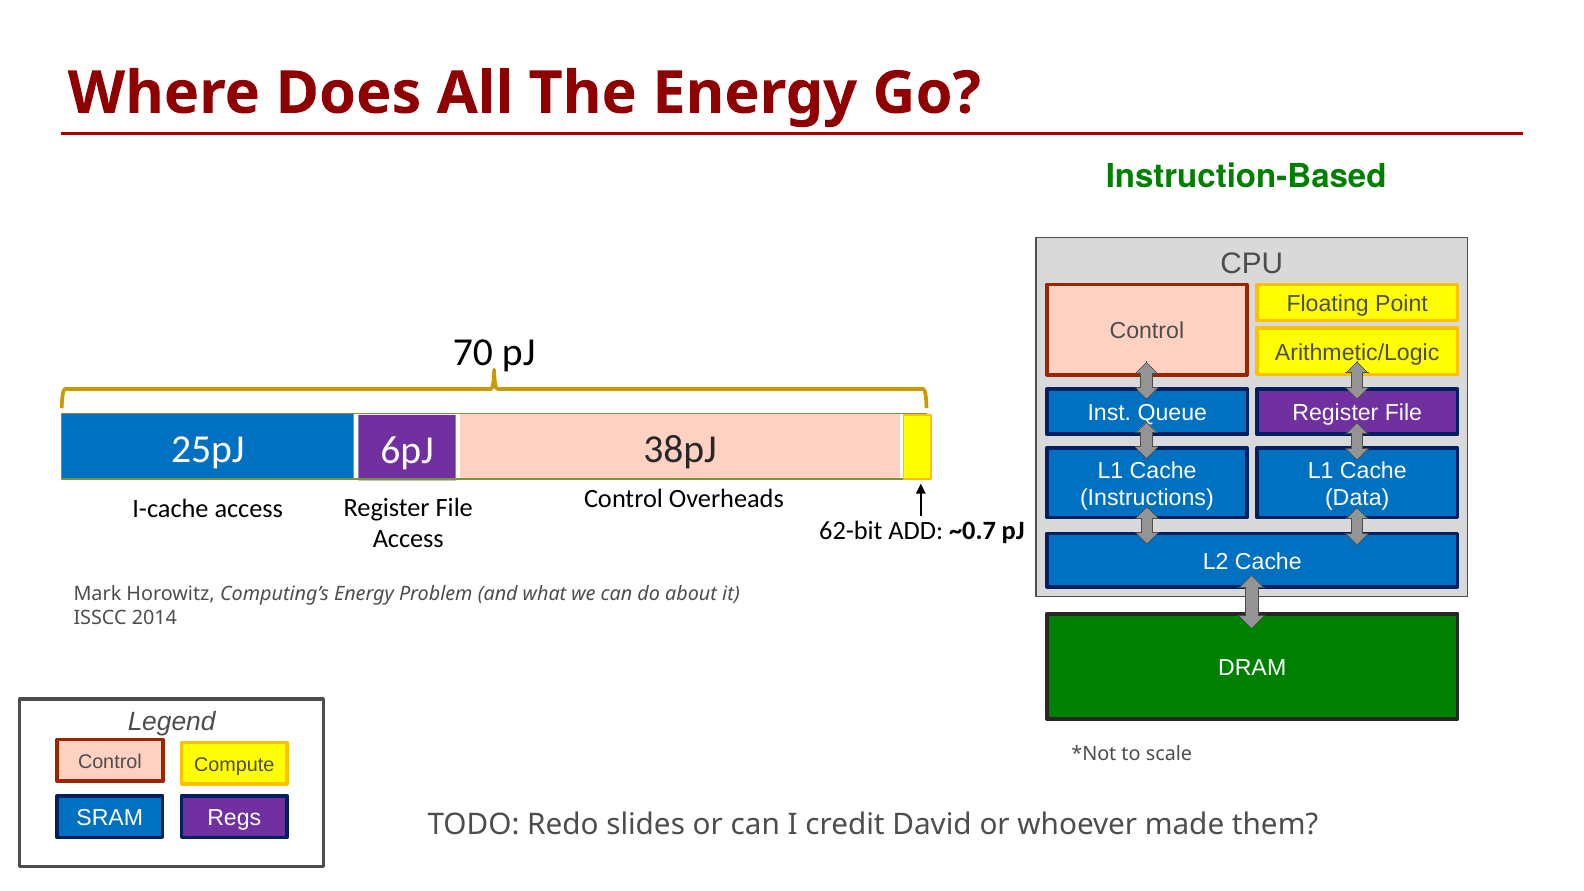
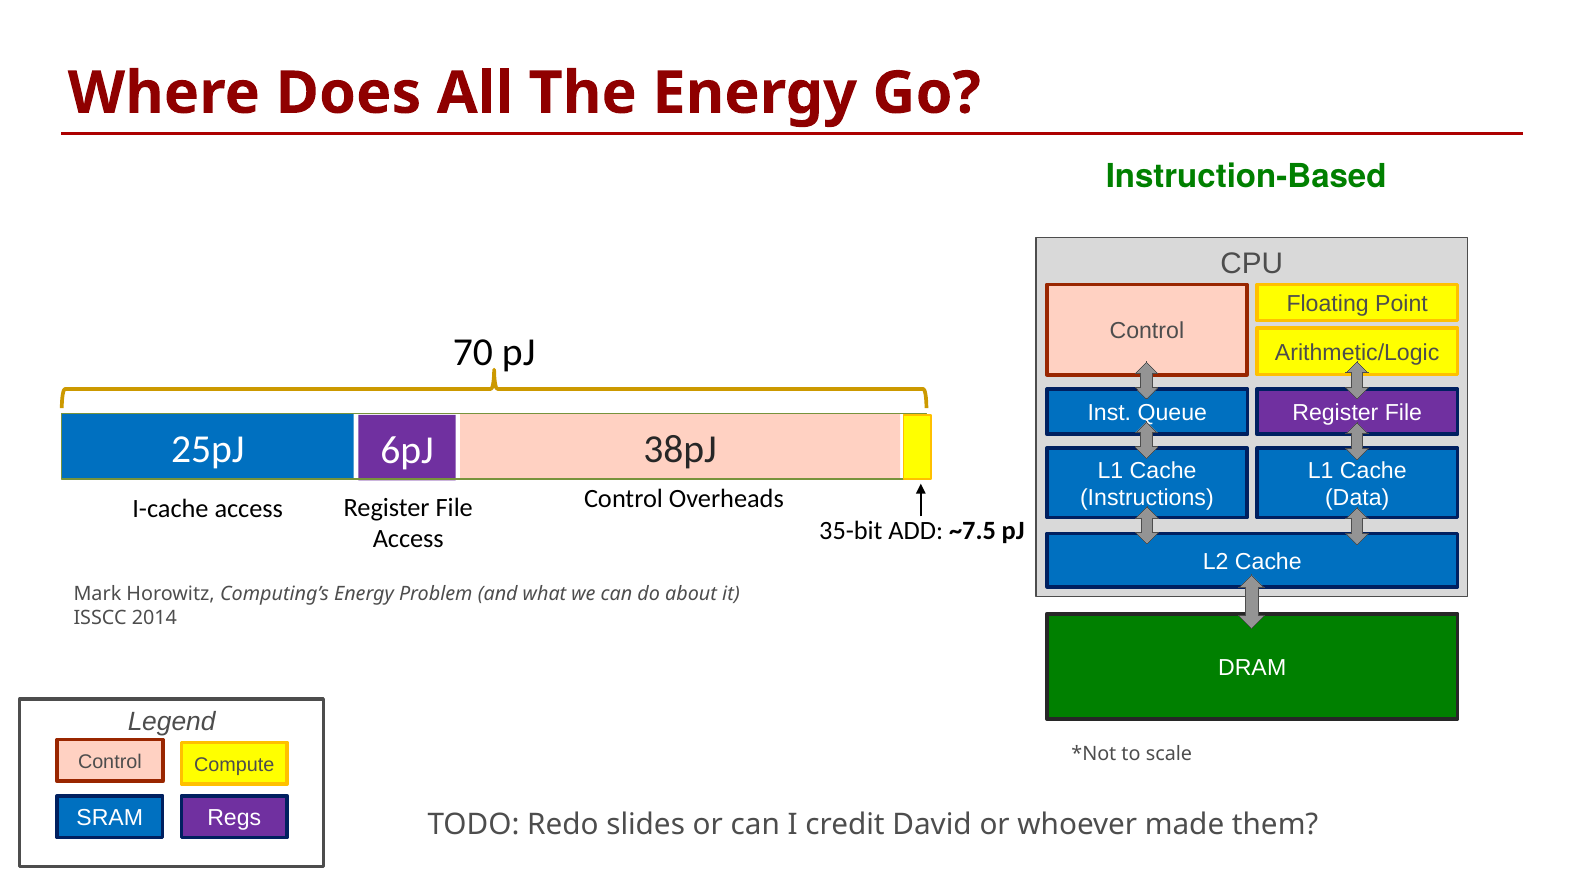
62-bit: 62-bit -> 35-bit (851, 531)
~0.7: ~0.7 -> ~7.5 (973, 531)
